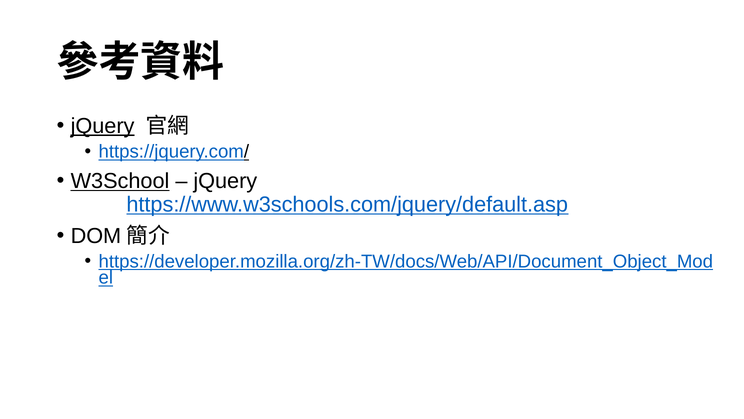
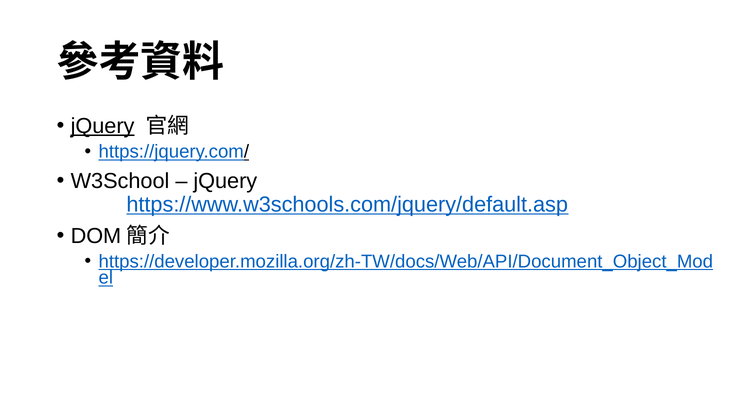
W3School underline: present -> none (120, 181)
